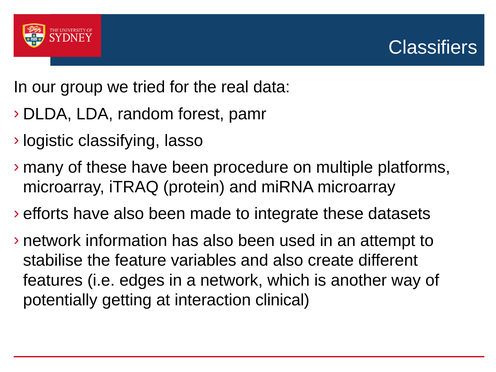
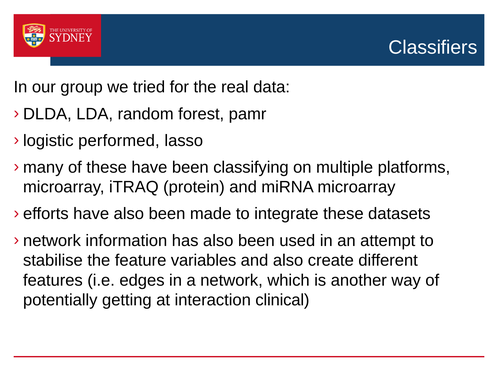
classifying: classifying -> performed (119, 141)
procedure: procedure -> classifying (251, 167)
